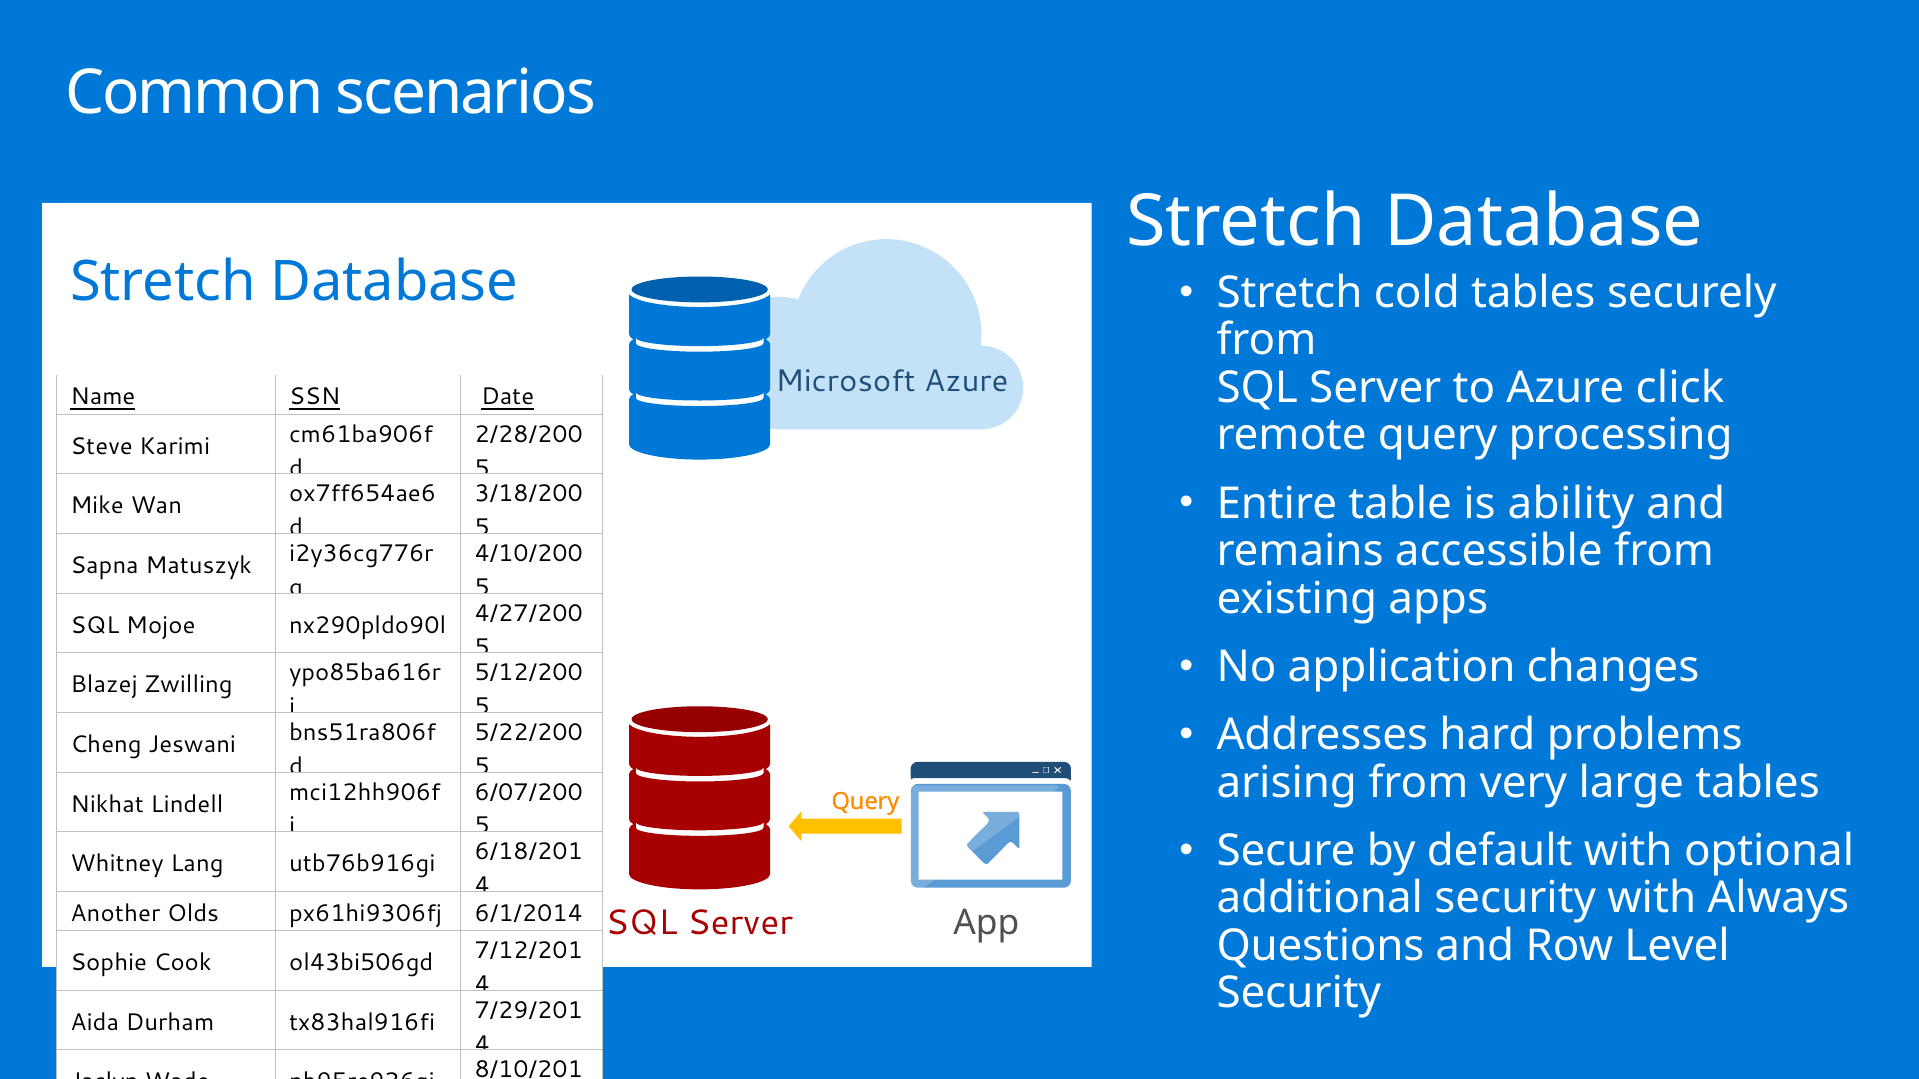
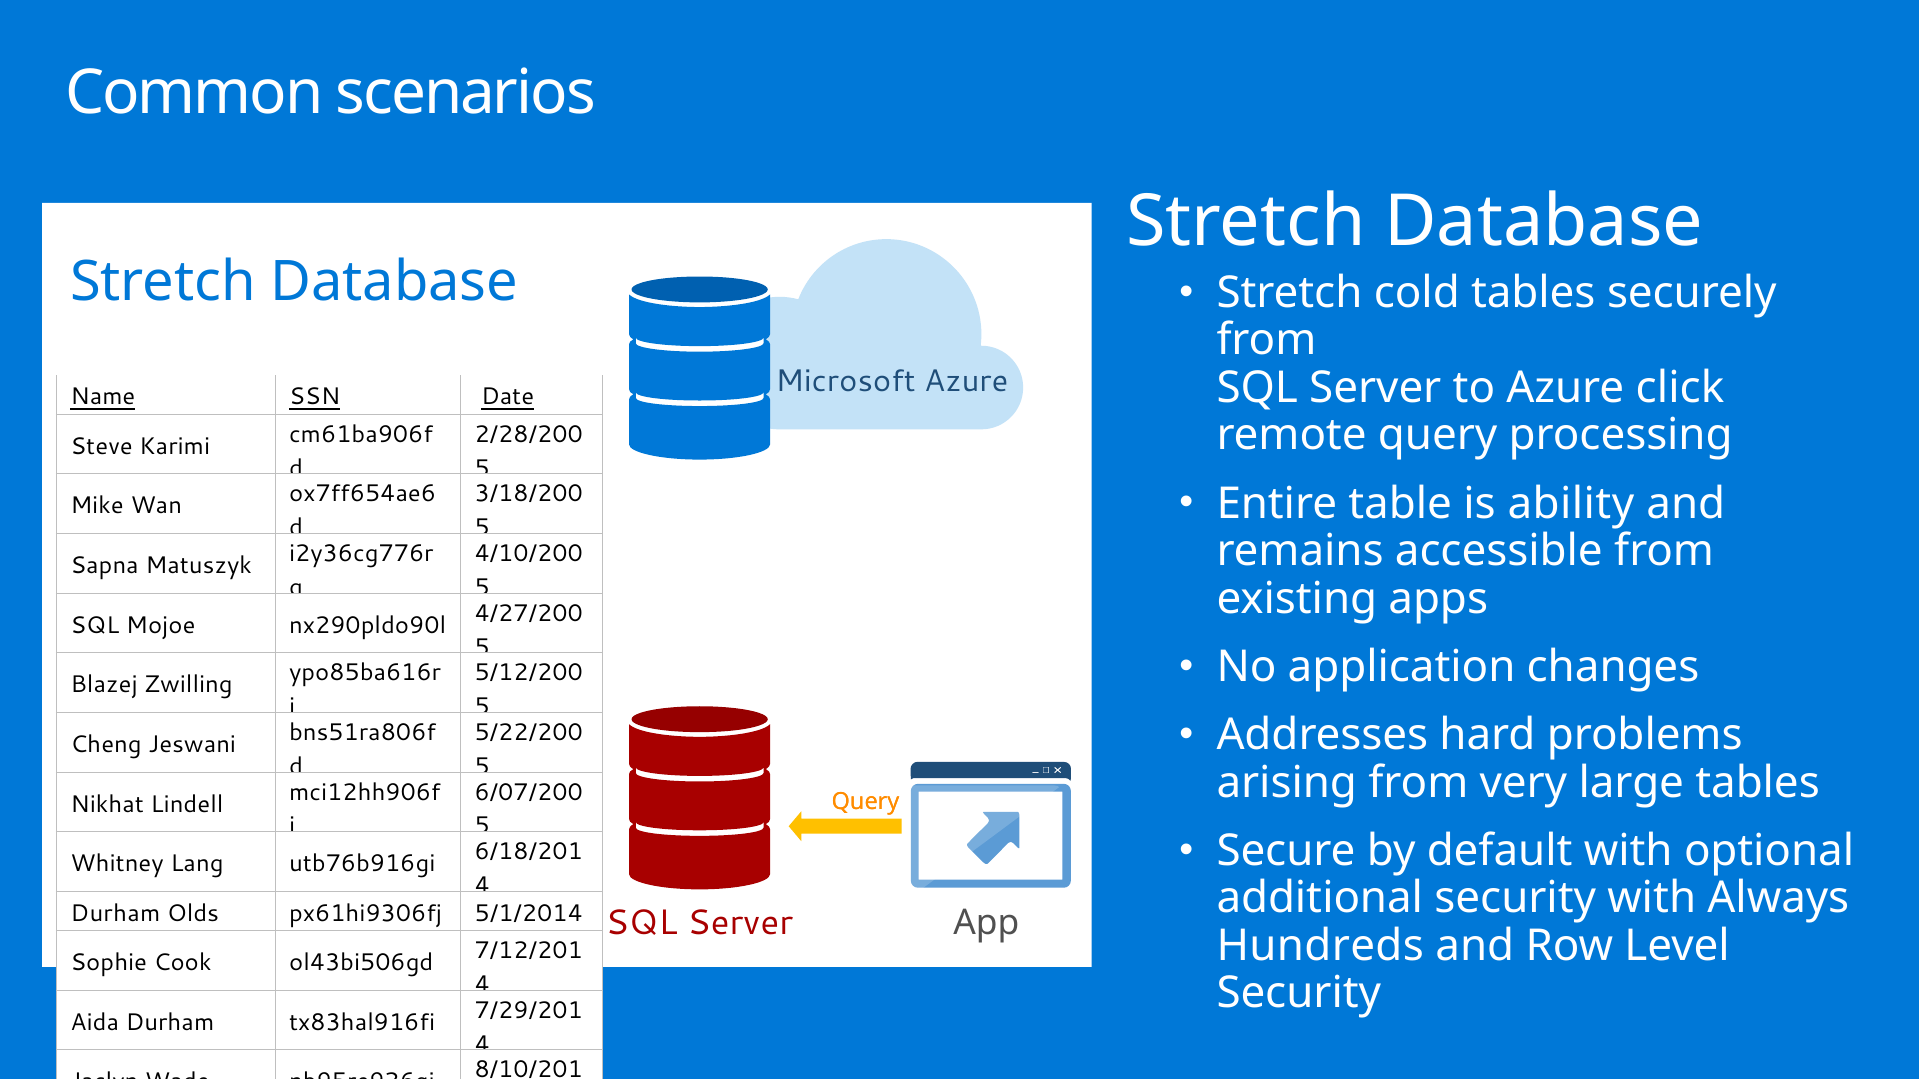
Another: Another -> Durham (115, 914)
6/1/2014: 6/1/2014 -> 5/1/2014 (529, 914)
Questions: Questions -> Hundreds (1320, 946)
